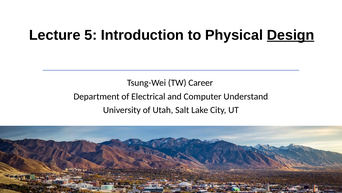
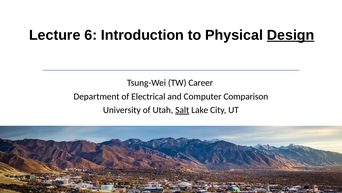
5: 5 -> 6 (91, 35)
Understand: Understand -> Comparison (246, 96)
Salt underline: none -> present (182, 110)
